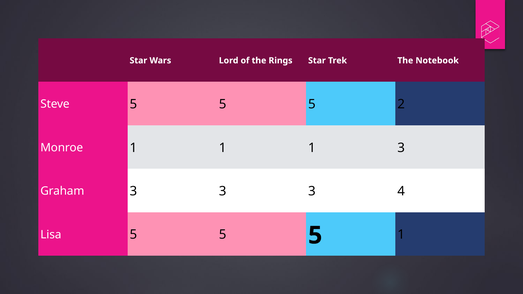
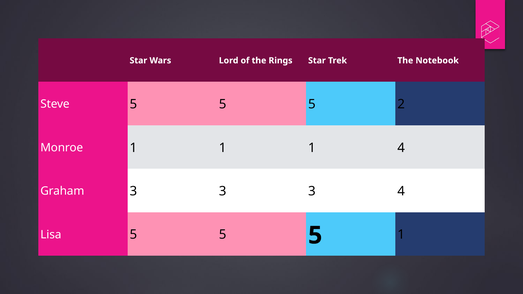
1 3: 3 -> 4 (401, 148)
